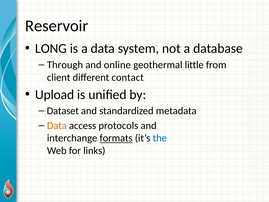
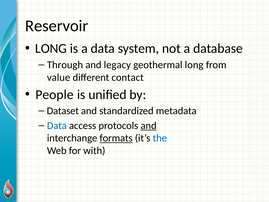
online: online -> legacy (117, 65)
geothermal little: little -> long (194, 65)
client: client -> value (59, 77)
Upload: Upload -> People (55, 95)
Data colour: orange -> blue (57, 125)
and underline: none -> present (149, 125)
links: links -> with (94, 151)
